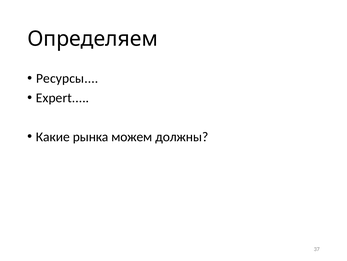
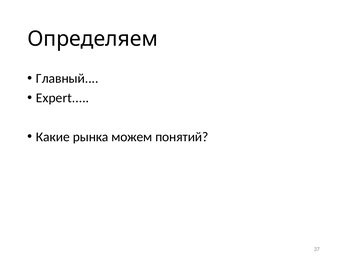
Ресурсы: Ресурсы -> Главный (67, 78)
должны: должны -> понятий (182, 136)
